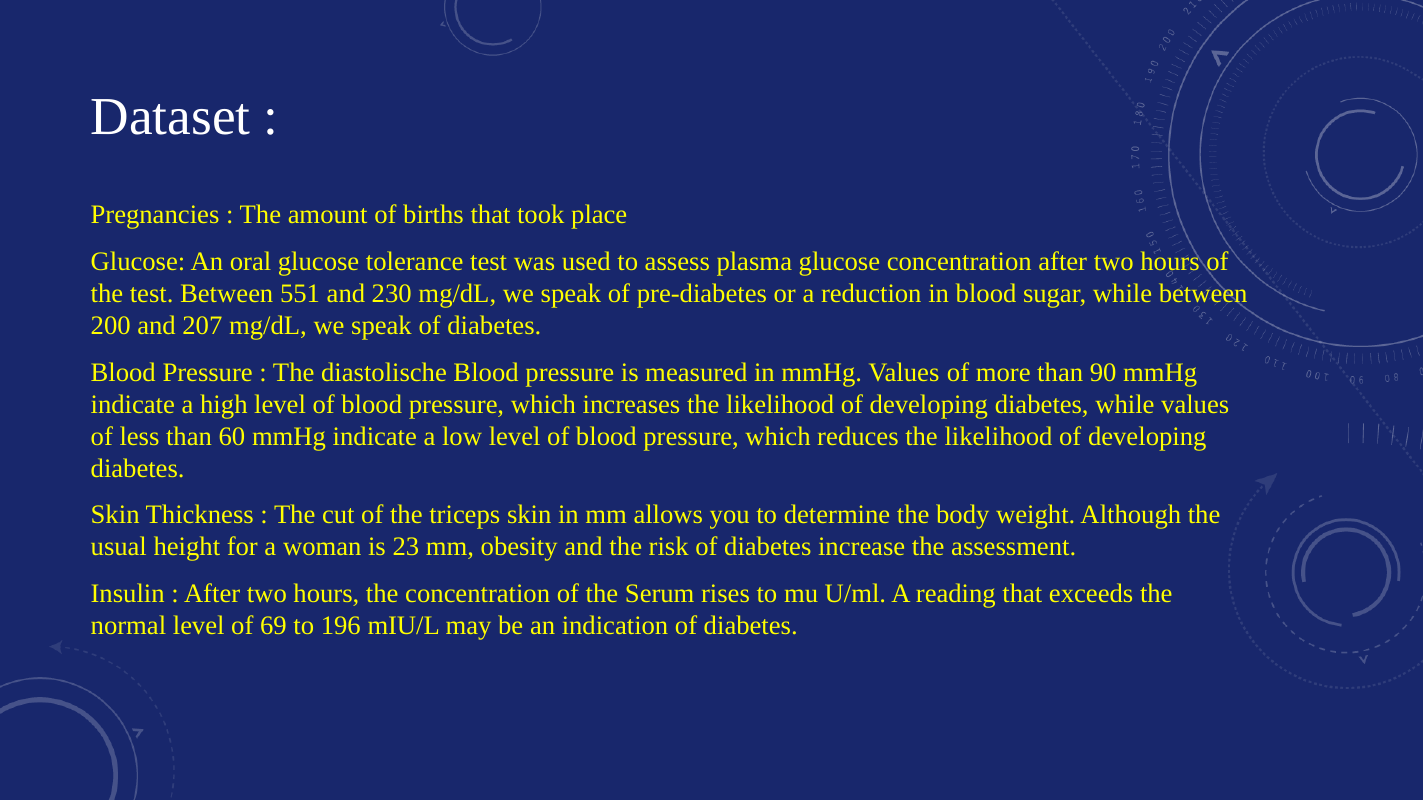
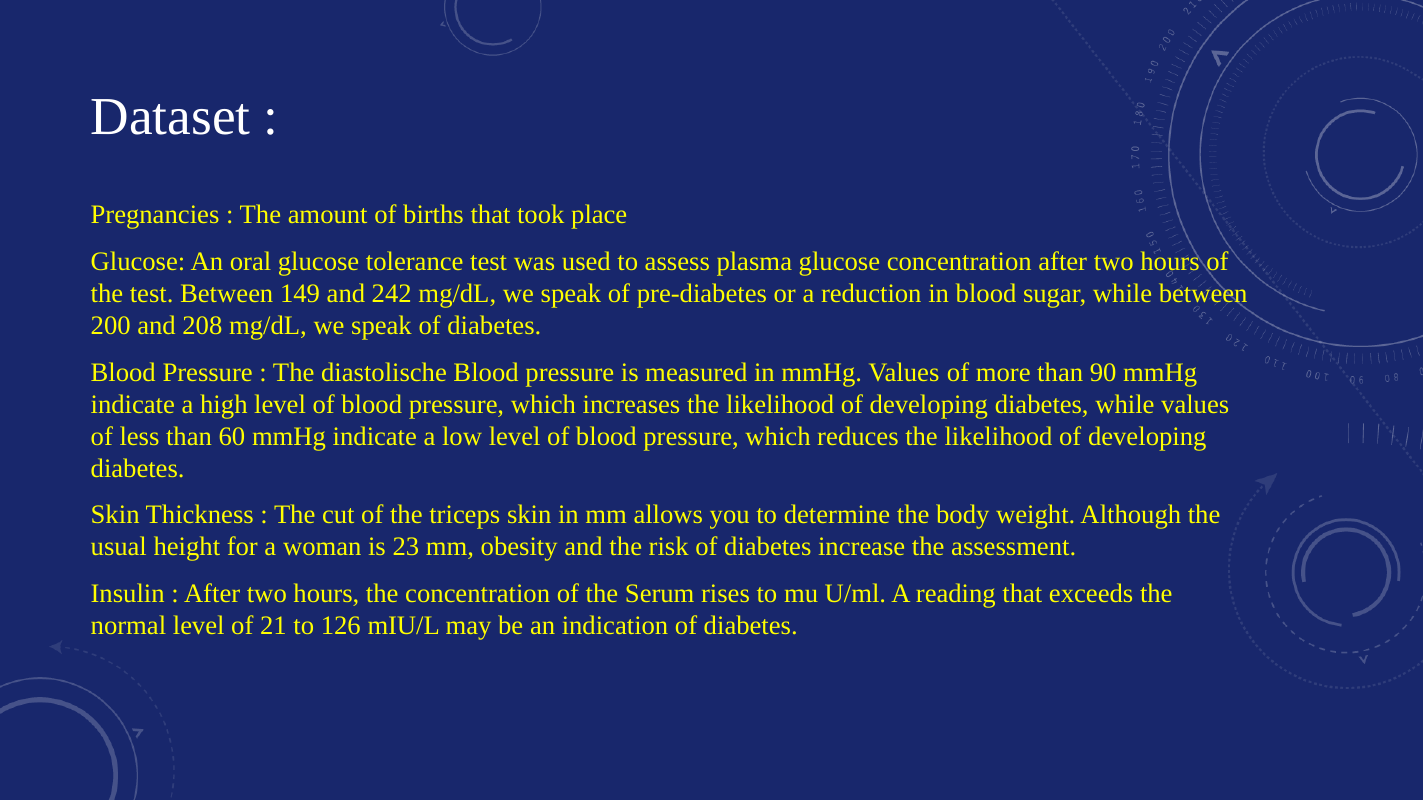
551: 551 -> 149 (300, 294)
230: 230 -> 242 (392, 294)
207: 207 -> 208 (202, 326)
69: 69 -> 21 (273, 626)
196: 196 -> 126 (341, 626)
